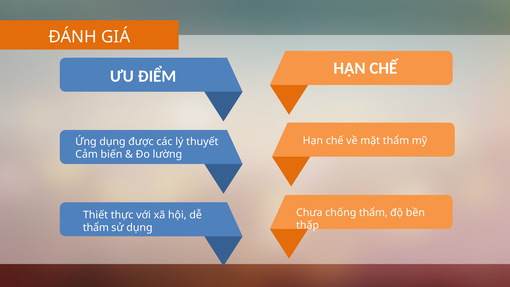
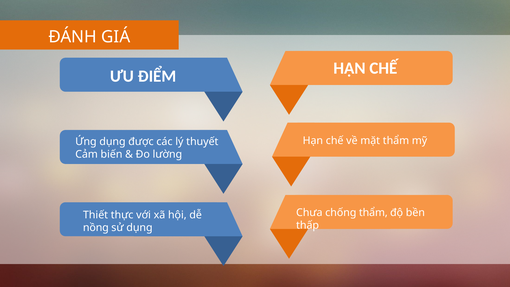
thẩm: thẩm -> nồng (96, 228)
